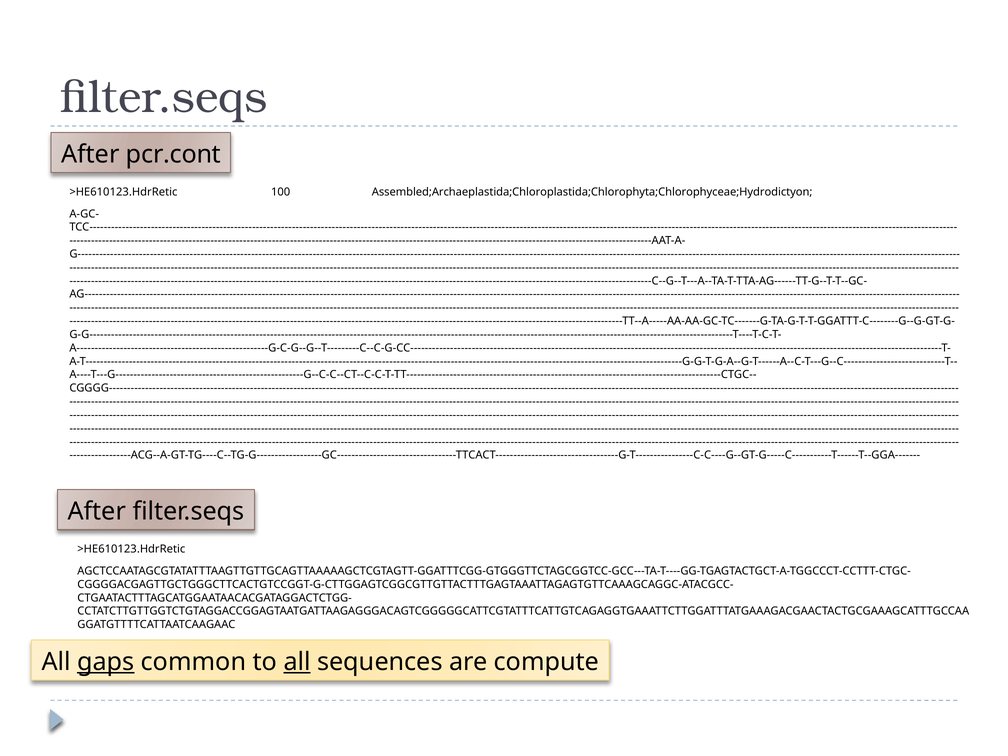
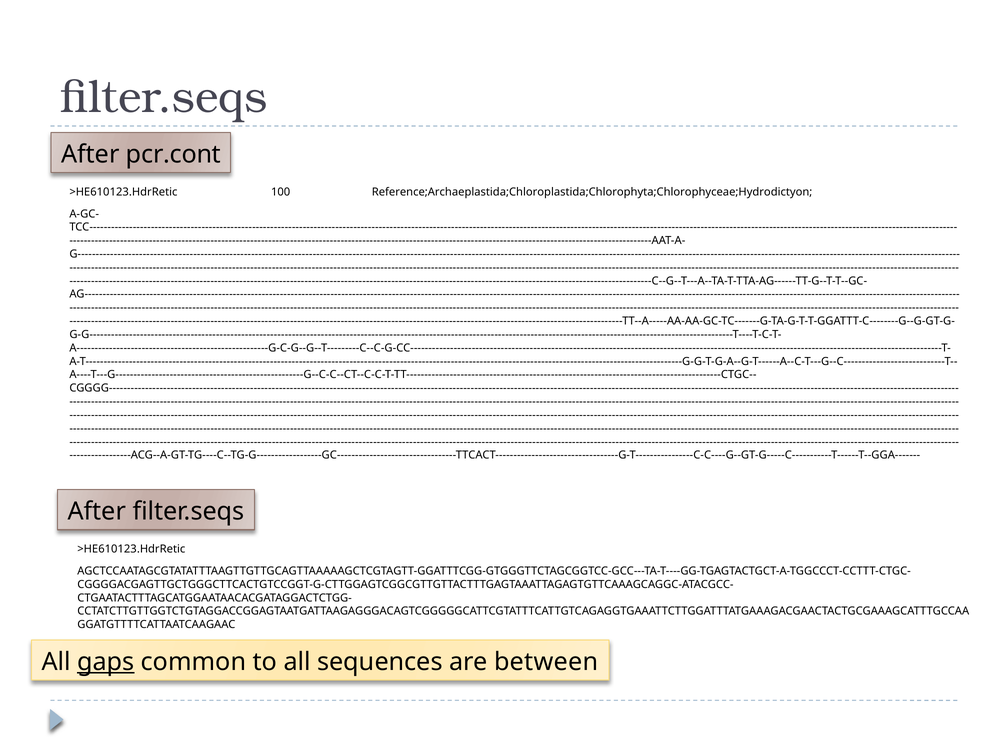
Assembled;Archaeplastida;Chloroplastida;Chlorophyta;Chlorophyceae;Hydrodictyon: Assembled;Archaeplastida;Chloroplastida;Chlorophyta;Chlorophyceae;Hydrodictyon -> Reference;Archaeplastida;Chloroplastida;Chlorophyta;Chlorophyceae;Hydrodictyon (592, 192)
all underline: present -> none (297, 662)
compute: compute -> between (546, 662)
